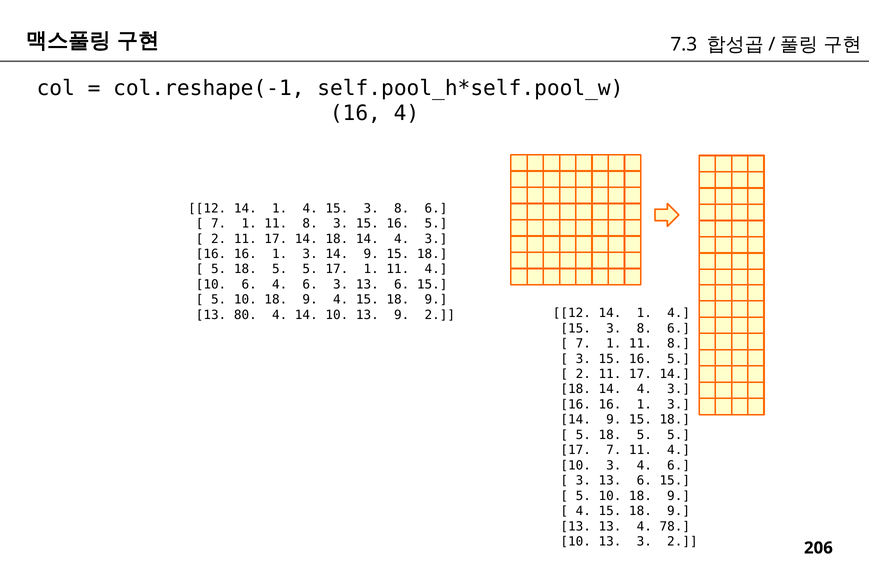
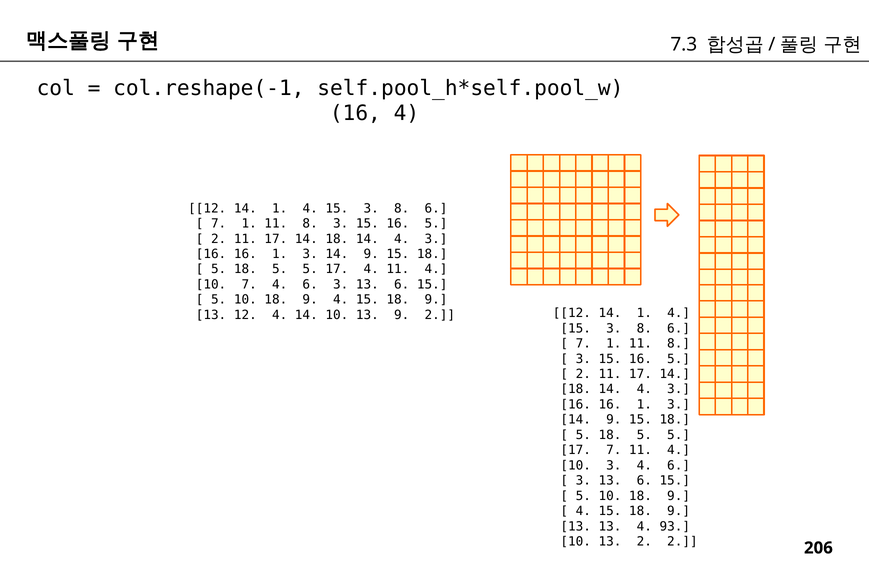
17 1: 1 -> 4 (371, 269)
10 6: 6 -> 7 (249, 284)
13 80: 80 -> 12 (245, 315)
78: 78 -> 93 (675, 526)
13 3: 3 -> 2 (644, 541)
